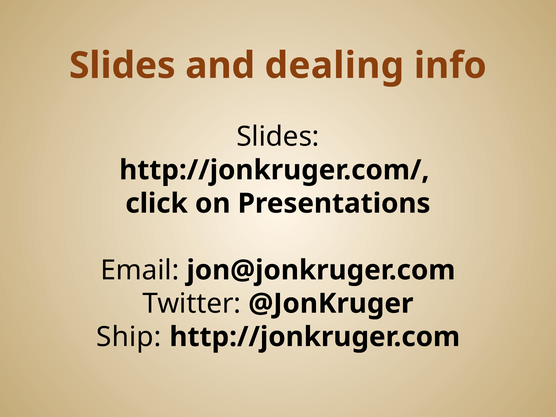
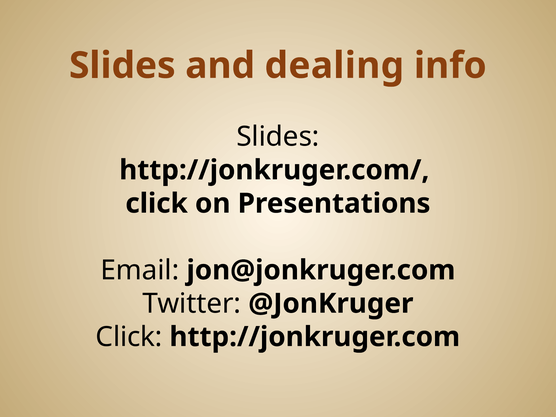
Ship: Ship -> Click (129, 337)
